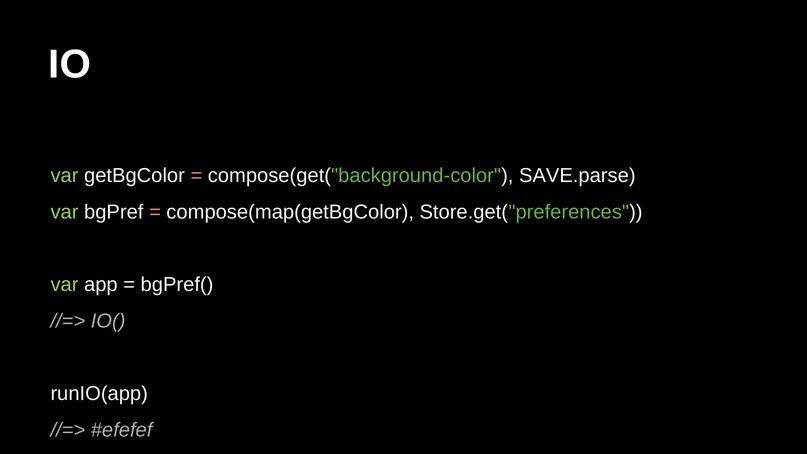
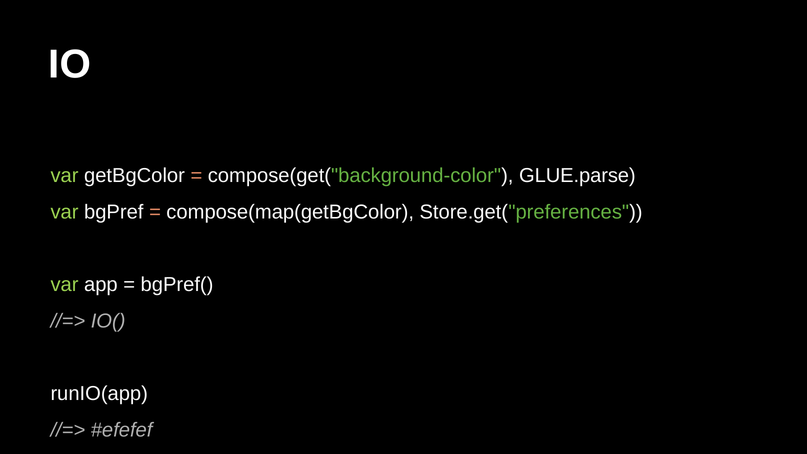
SAVE.parse: SAVE.parse -> GLUE.parse (577, 176)
